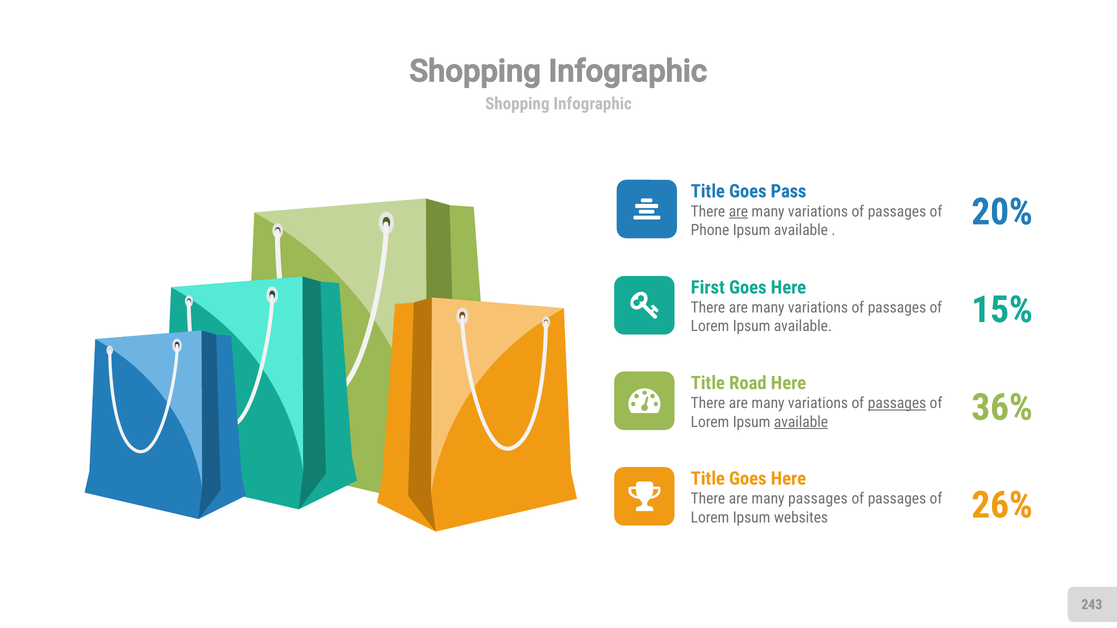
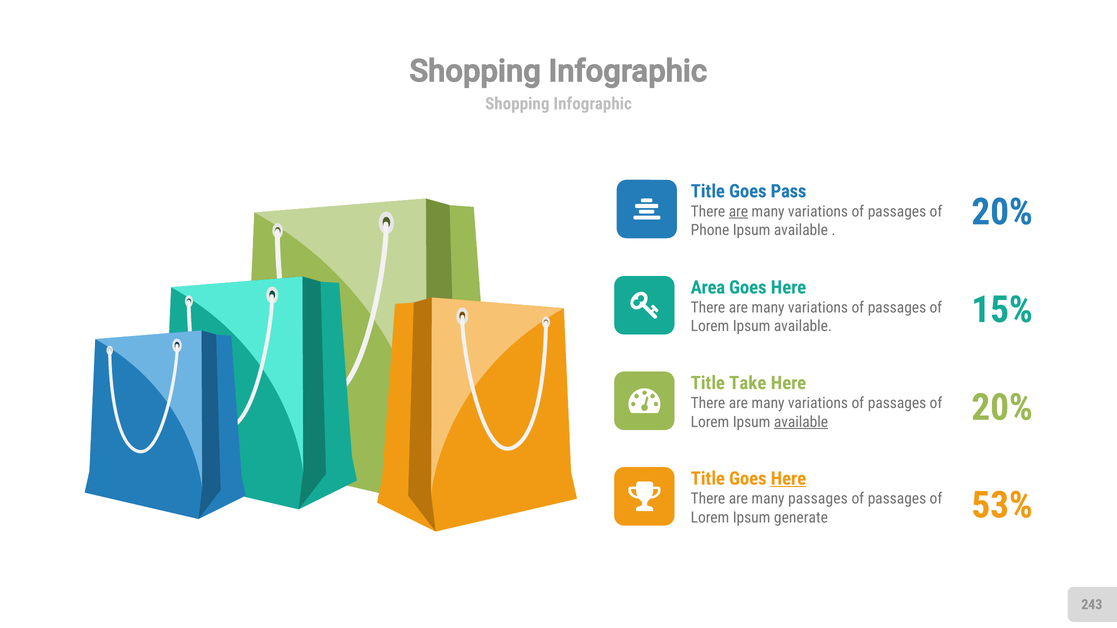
First: First -> Area (708, 288)
Road: Road -> Take (748, 383)
36%: 36% -> 20% (1002, 408)
passages underline: present -> none (897, 403)
Here underline: none -> present (788, 479)
26%: 26% -> 53% (1002, 505)
websites: websites -> generate (801, 518)
